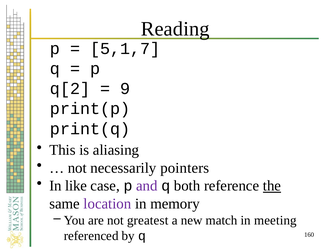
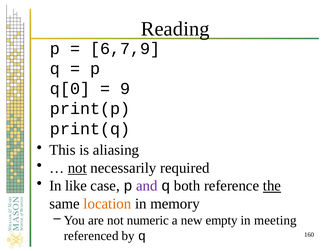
5,1,7: 5,1,7 -> 6,7,9 (125, 48)
q[2: q[2 -> q[0 (70, 88)
not underline: none -> present (77, 168)
pointers: pointers -> required (185, 168)
location colour: purple -> orange (107, 203)
greatest: greatest -> numeric (148, 220)
match: match -> empty (222, 220)
